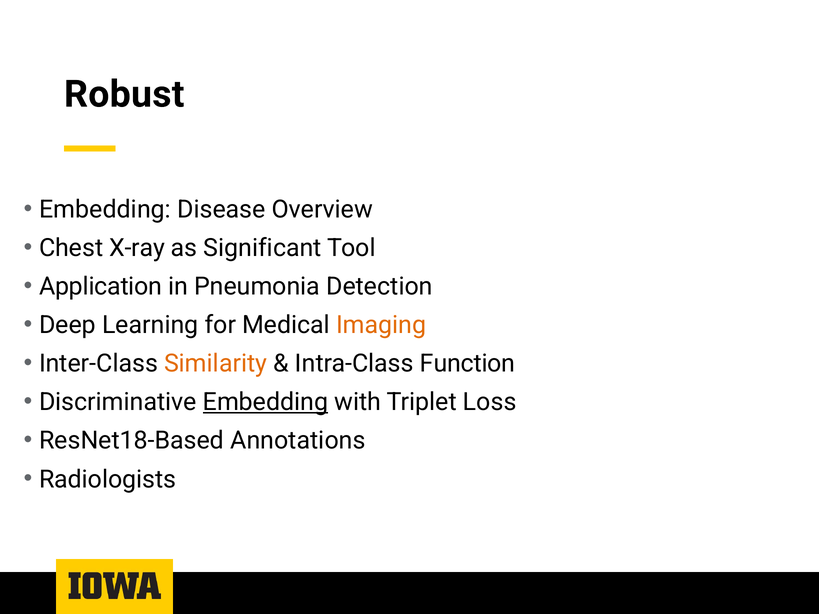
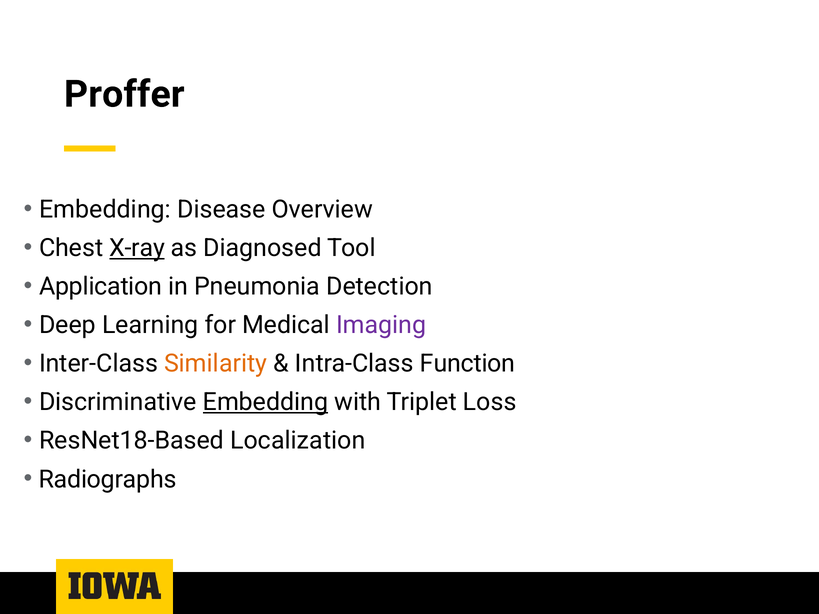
Robust: Robust -> Proffer (124, 94)
X-ray underline: none -> present (137, 248)
Significant: Significant -> Diagnosed (263, 248)
Imaging colour: orange -> purple (381, 325)
Annotations: Annotations -> Localization (298, 441)
Radiologists: Radiologists -> Radiographs (108, 479)
